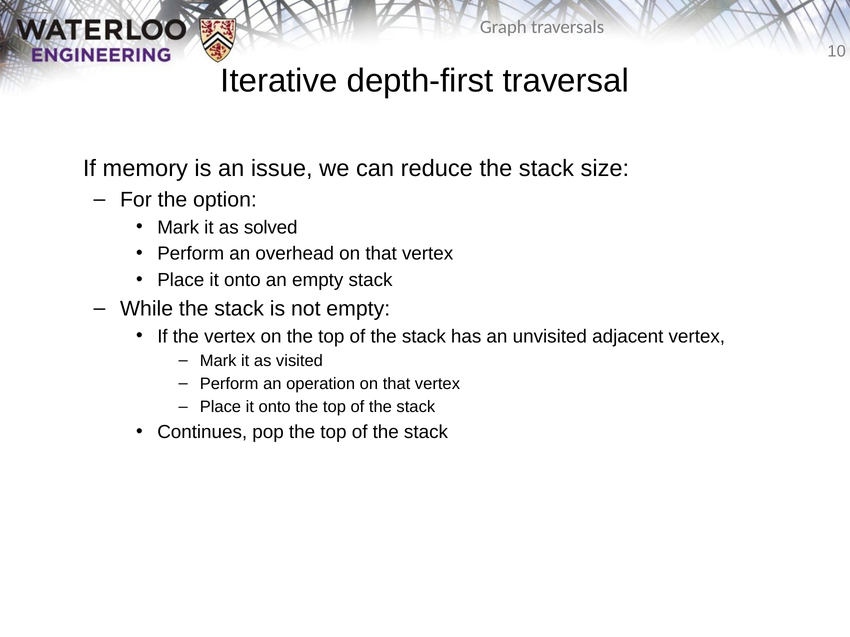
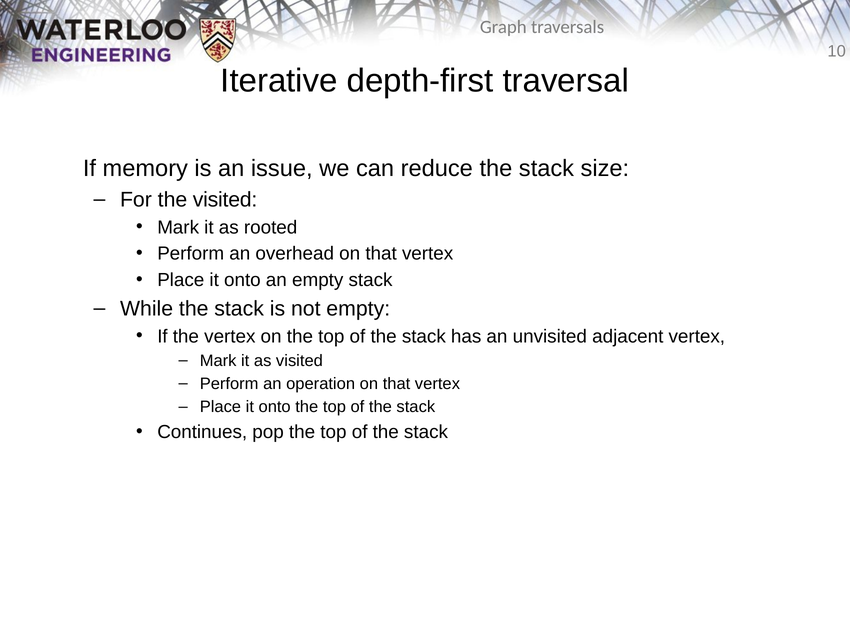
the option: option -> visited (225, 200)
solved: solved -> rooted (271, 228)
